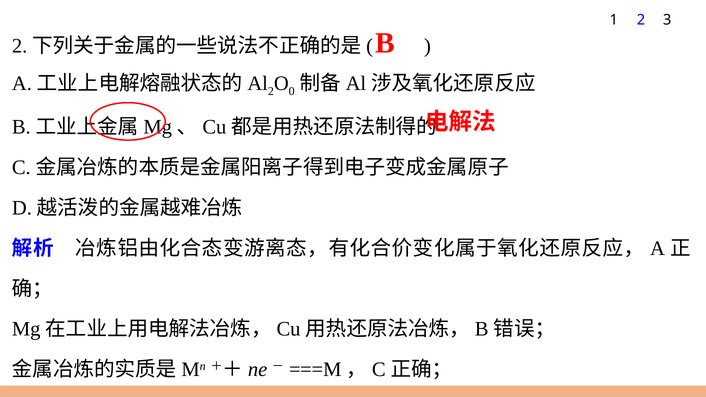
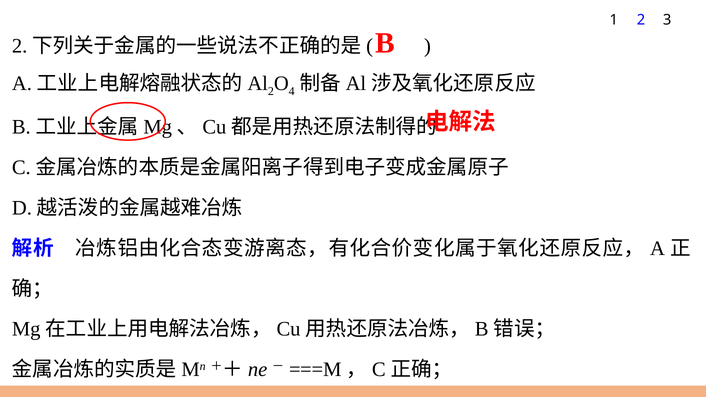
0: 0 -> 4 (292, 91)
